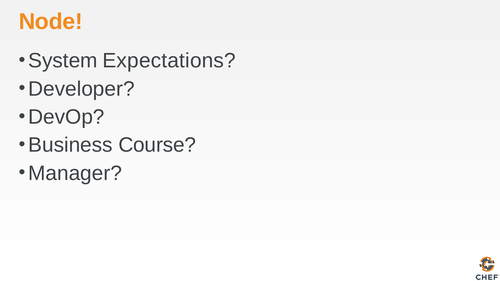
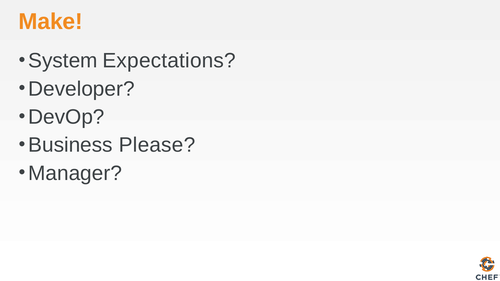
Node: Node -> Make (51, 22)
Course: Course -> Please (157, 145)
